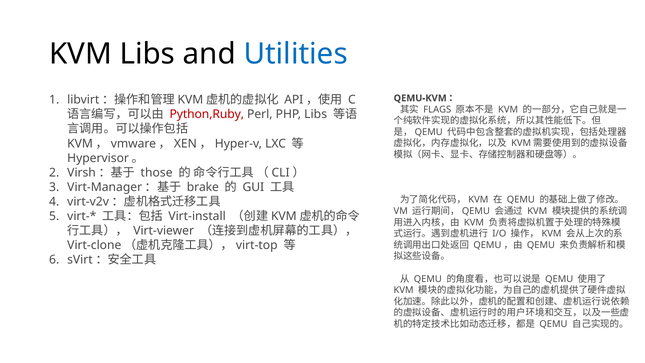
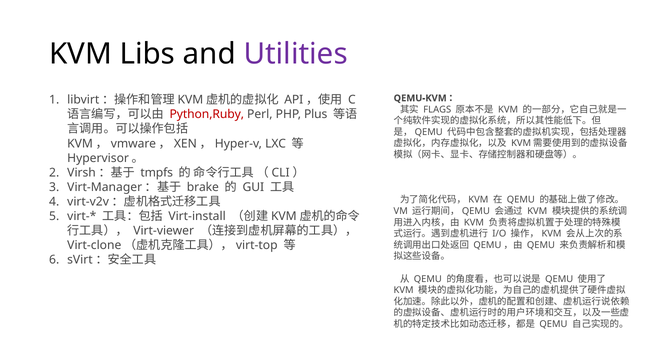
Utilities colour: blue -> purple (296, 54)
PHP Libs: Libs -> Plus (316, 114)
those: those -> tmpfs (157, 172)
